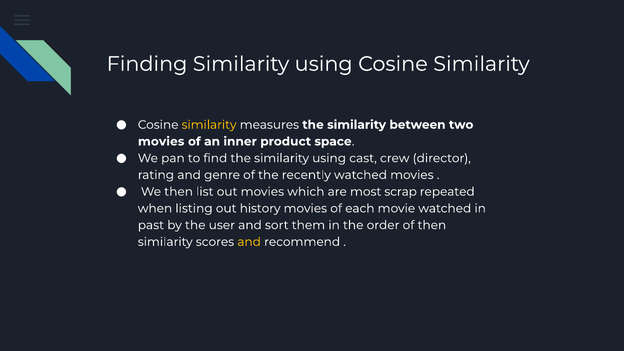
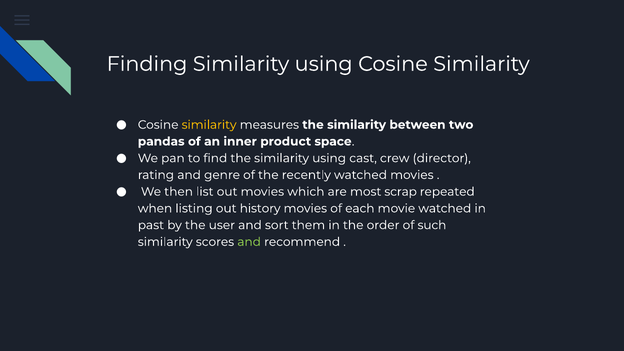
movies: movies -> pandas (161, 141)
of then: then -> such (432, 225)
and colour: yellow -> light green (249, 242)
